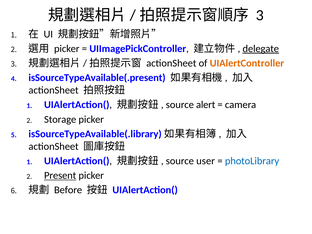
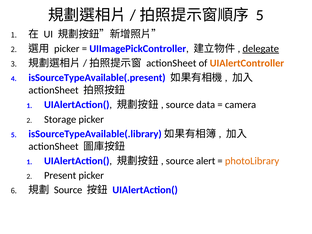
3: 3 -> 5 (260, 15)
alert: alert -> data (206, 105)
user: user -> alert (206, 161)
photoLibrary colour: blue -> orange (252, 161)
Present underline: present -> none (60, 176)
Before: Before -> Source (68, 190)
